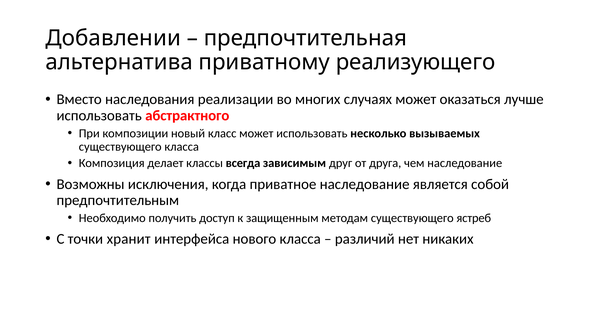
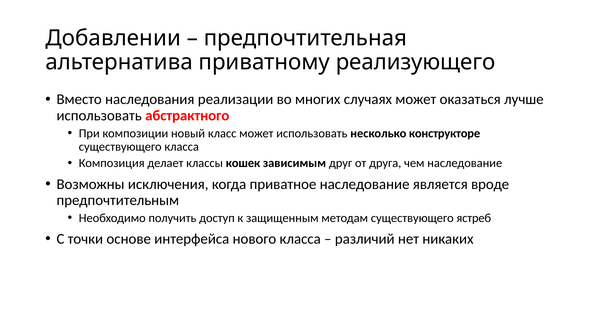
вызываемых: вызываемых -> конструкторе (445, 133)
всегда: всегда -> кошек (243, 163)
собой: собой -> вроде (490, 184)
хранит: хранит -> основе (129, 239)
